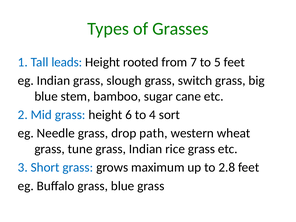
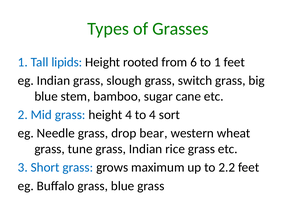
leads: leads -> lipids (67, 62)
7: 7 -> 6 (194, 62)
to 5: 5 -> 1 (217, 62)
height 6: 6 -> 4 (129, 115)
path: path -> bear (153, 133)
2.8: 2.8 -> 2.2 (227, 167)
